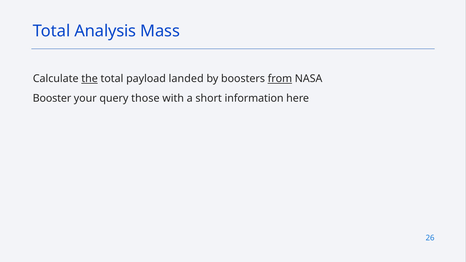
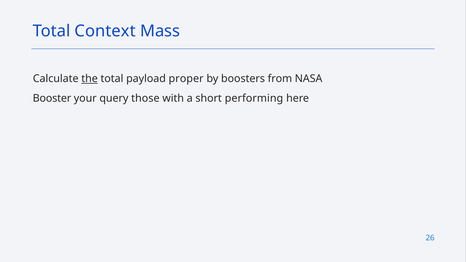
Analysis: Analysis -> Context (105, 31)
landed: landed -> proper (186, 79)
from underline: present -> none (280, 79)
information: information -> performing (254, 98)
